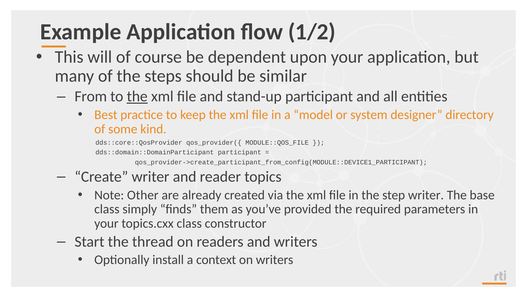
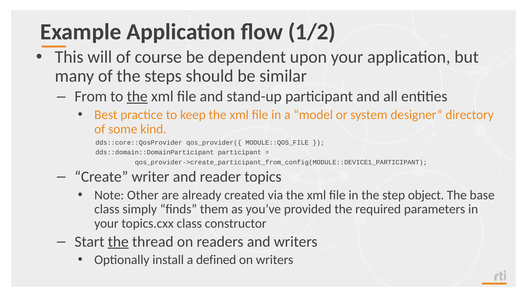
step writer: writer -> object (426, 195)
the underline: none -> present (118, 241)
context: context -> defined (216, 259)
